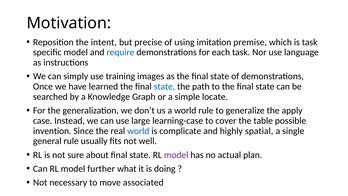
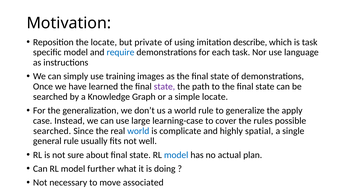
the intent: intent -> locate (104, 42)
precise: precise -> private (148, 42)
premise: premise -> describe (250, 42)
state colour: blue -> purple (164, 86)
table: table -> rules (263, 121)
invention: invention -> searched (52, 131)
model colour: purple -> blue (176, 155)
